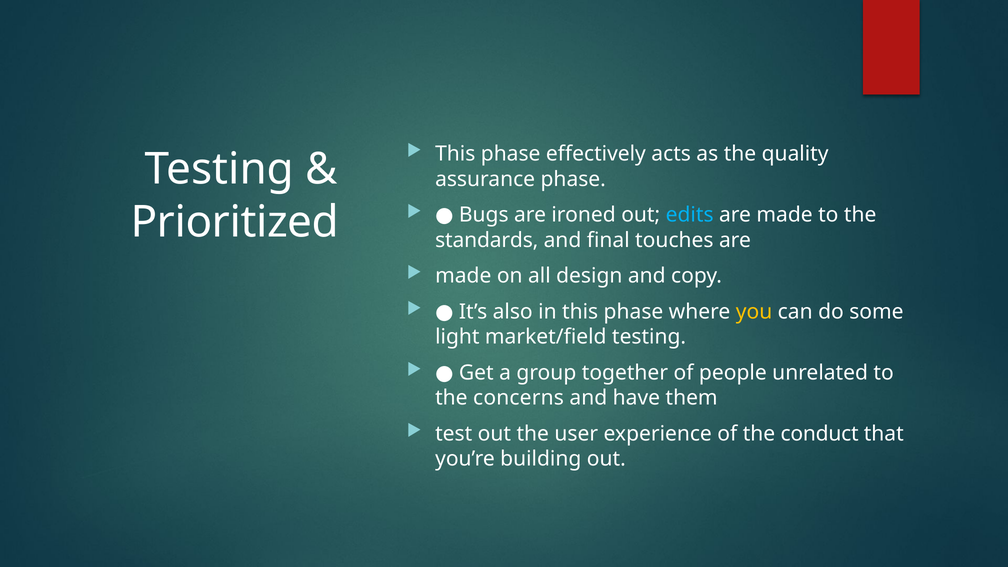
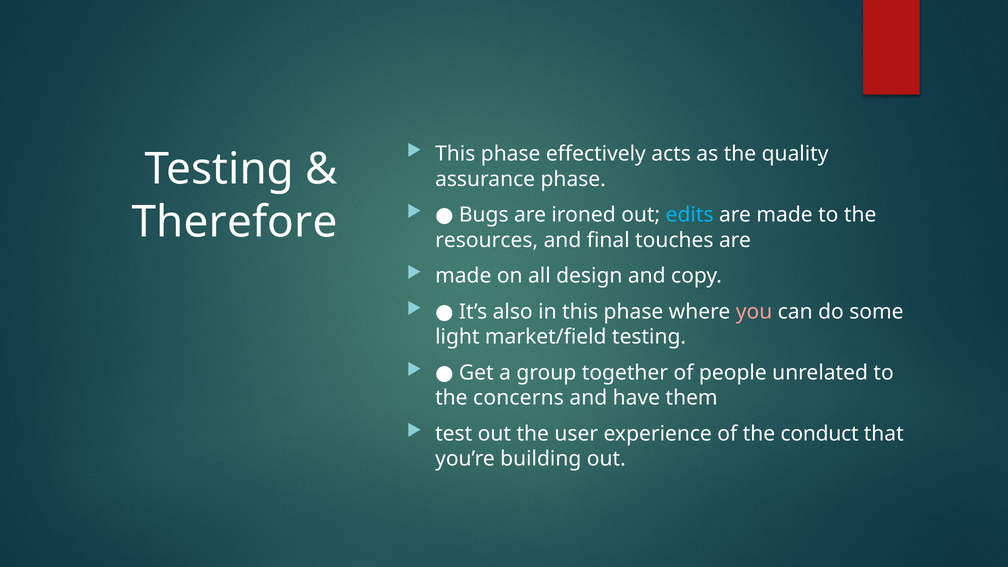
Prioritized: Prioritized -> Therefore (234, 222)
standards: standards -> resources (487, 240)
you colour: yellow -> pink (754, 312)
